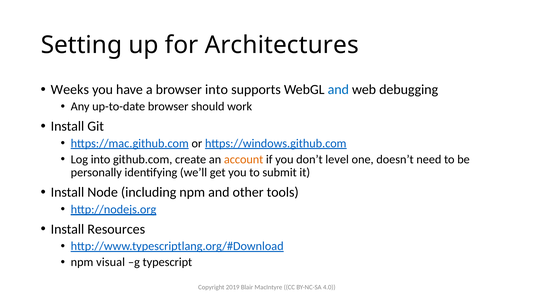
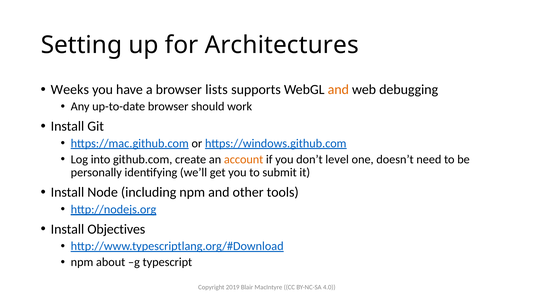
browser into: into -> lists (216, 89)
and colour: blue -> orange (338, 89)
Resources: Resources -> Objectives (116, 229)
visual: visual -> about (111, 262)
